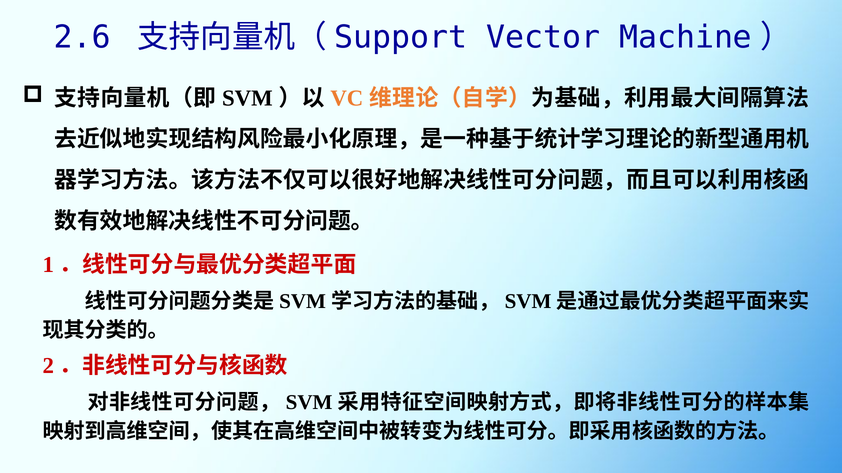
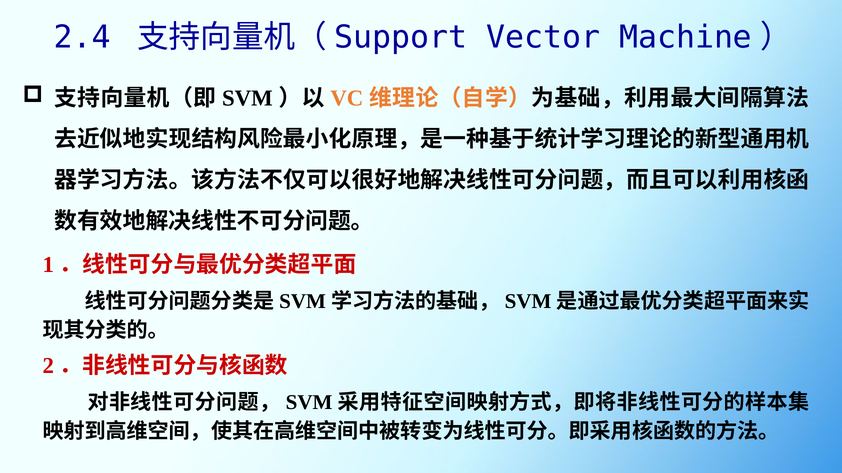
2.6: 2.6 -> 2.4 (82, 37)
